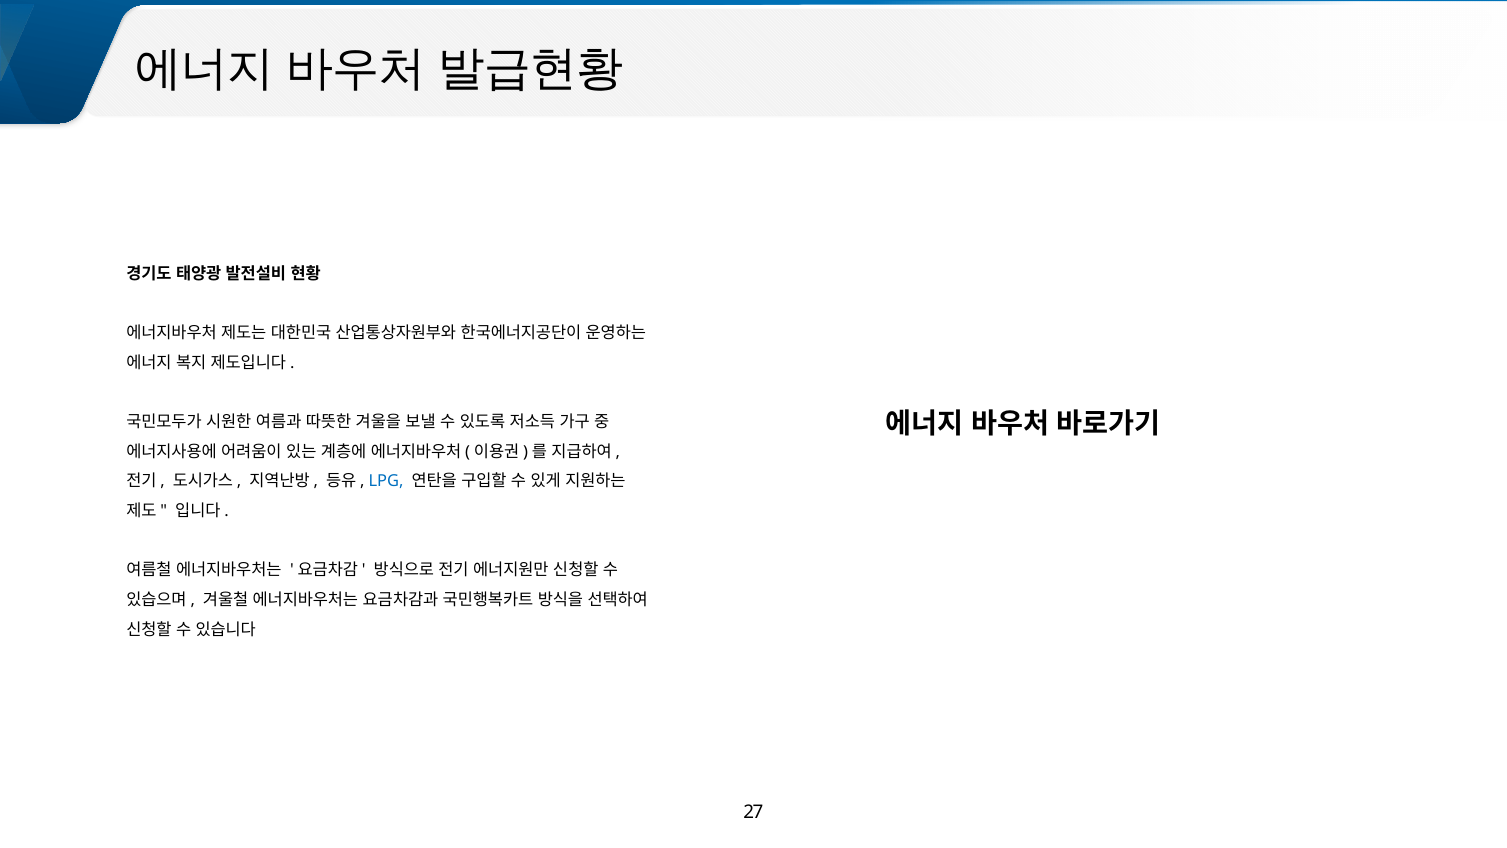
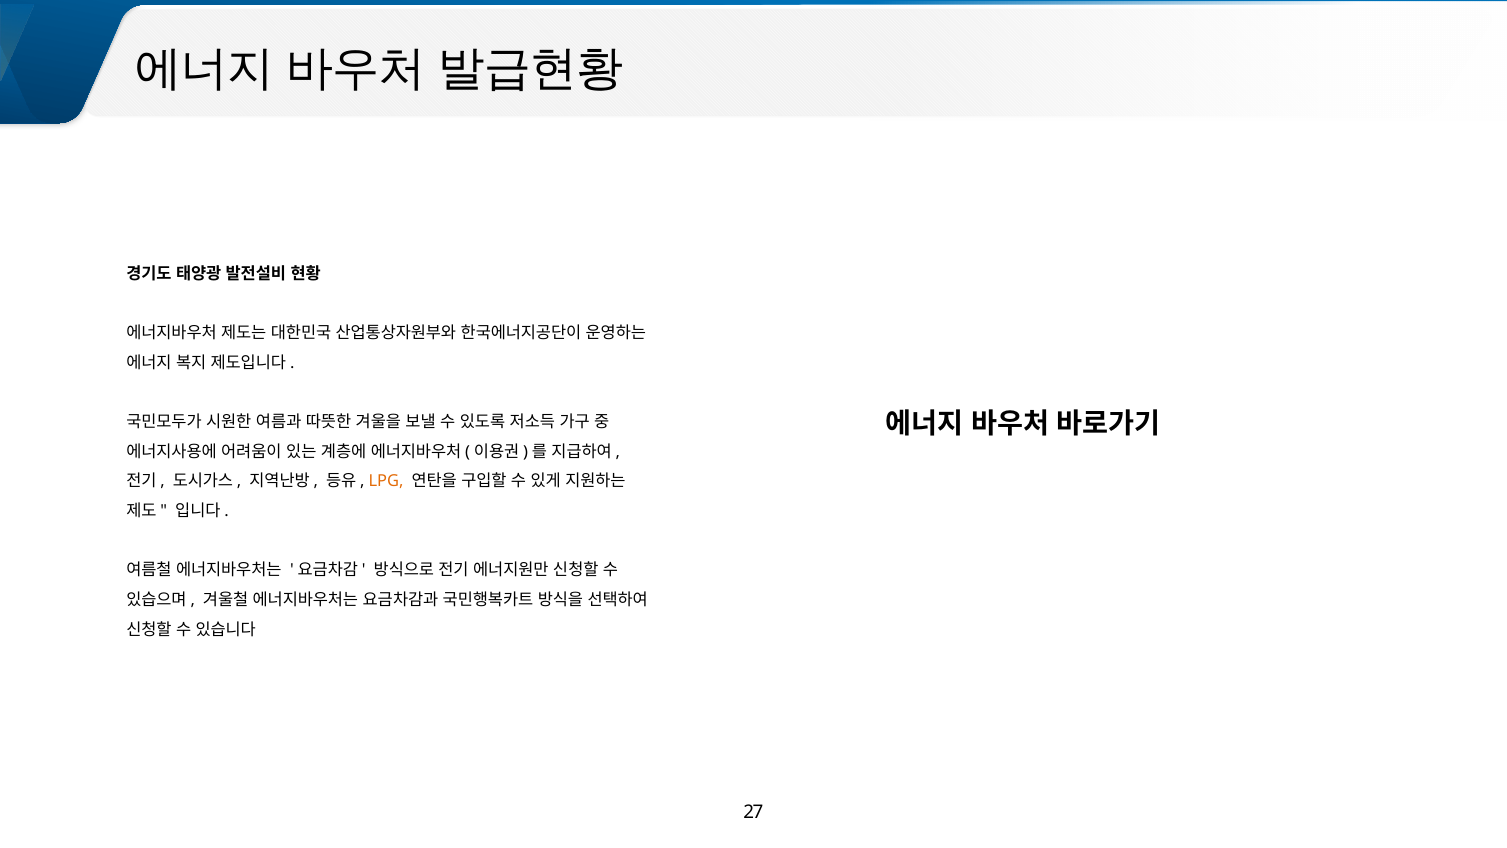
LPG colour: blue -> orange (386, 481)
